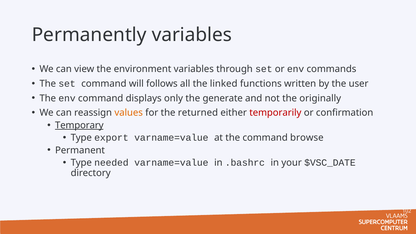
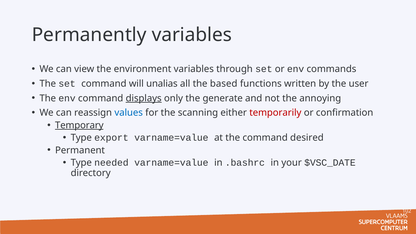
follows: follows -> unalias (162, 84)
linked: linked -> based (224, 84)
displays underline: none -> present (144, 98)
originally: originally -> annoying (320, 98)
values colour: orange -> blue (129, 113)
returned: returned -> scanning (198, 113)
browse: browse -> desired (307, 138)
